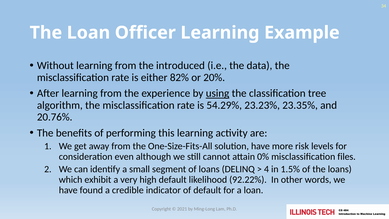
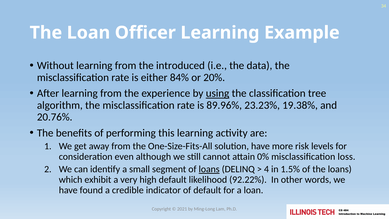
82%: 82% -> 84% (179, 77)
54.29%: 54.29% -> 89.96% (224, 105)
23.35%: 23.35% -> 19.38% (300, 105)
files: files -> loss (346, 157)
loans underline: none -> present (209, 169)
